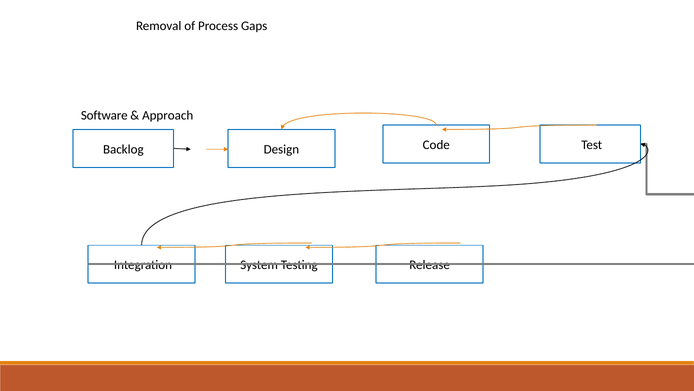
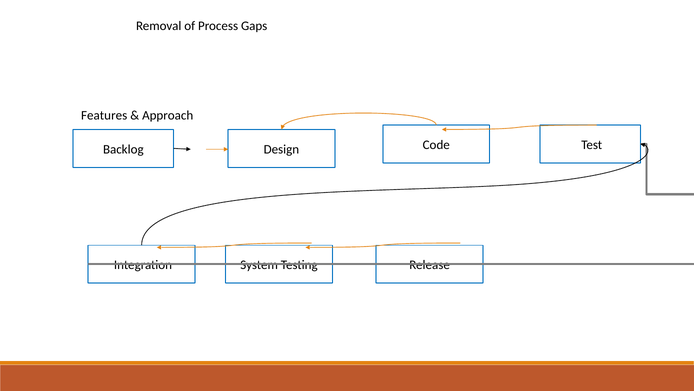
Software: Software -> Features (104, 115)
